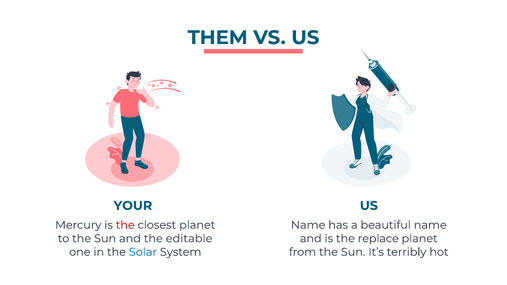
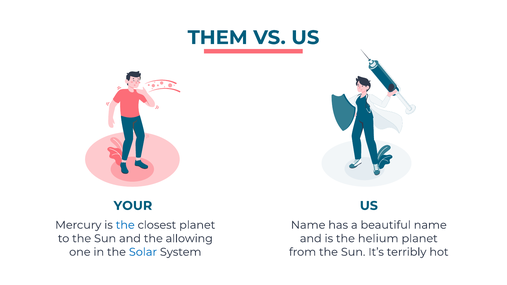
the colour: red -> blue (125, 225)
editable: editable -> allowing (189, 239)
replace: replace -> helium (378, 239)
